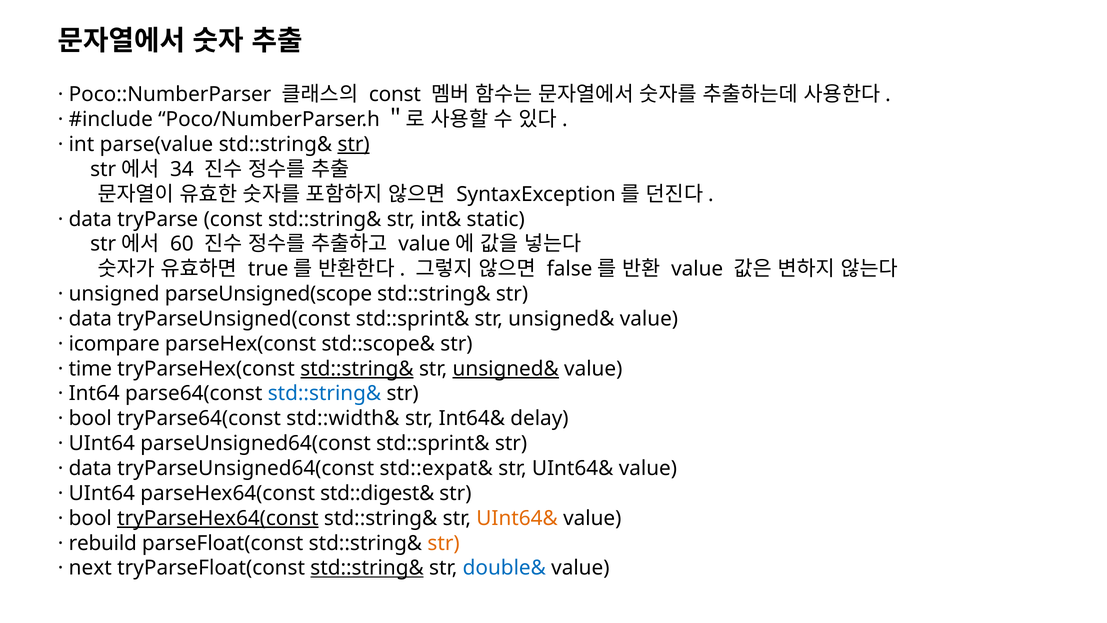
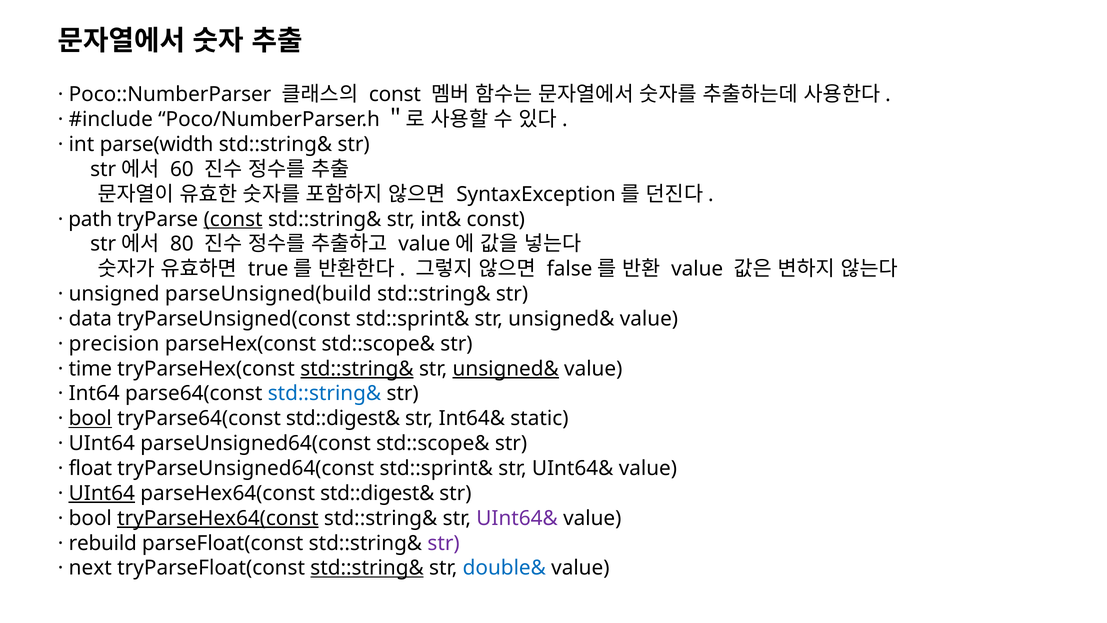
parse(value: parse(value -> parse(width (157, 144)
str underline: present -> none (354, 144)
34: 34 -> 60 (182, 169)
data: data -> path (90, 219)
const underline: none -> present (233, 219)
int& static: static -> const (496, 219)
60: 60 -> 80 (182, 244)
parseUnsigned(scope: parseUnsigned(scope -> parseUnsigned(build (268, 294)
icompare: icompare -> precision (114, 344)
bool underline: none -> present (90, 418)
tryParse64(const std::width&: std::width& -> std::digest& (343, 418)
delay: delay -> static (539, 418)
parseUnsigned64(const std::sprint&: std::sprint& -> std::scope& (433, 443)
data: data -> float (90, 468)
tryParseUnsigned64(const std::expat&: std::expat& -> std::sprint& (436, 468)
UInt64 underline: none -> present (102, 493)
UInt64& colour: orange -> purple (517, 518)
str colour: orange -> purple (444, 543)
